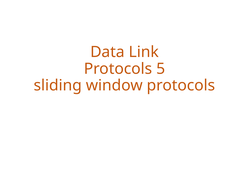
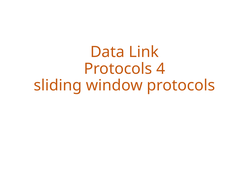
5: 5 -> 4 (161, 69)
